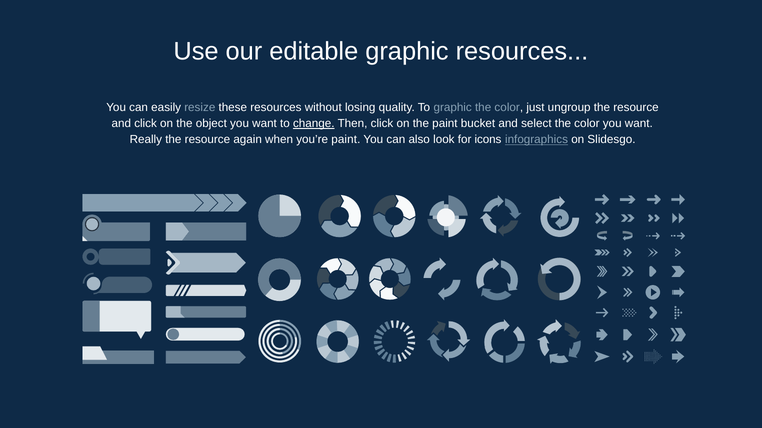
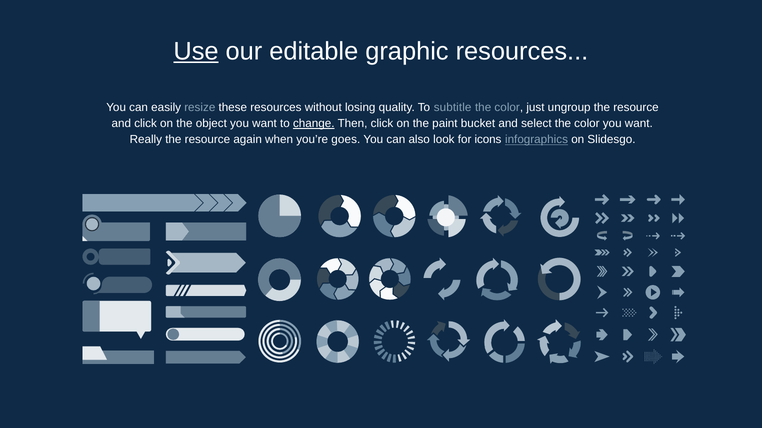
Use underline: none -> present (196, 52)
To graphic: graphic -> subtitle (453, 108)
you’re paint: paint -> goes (346, 140)
